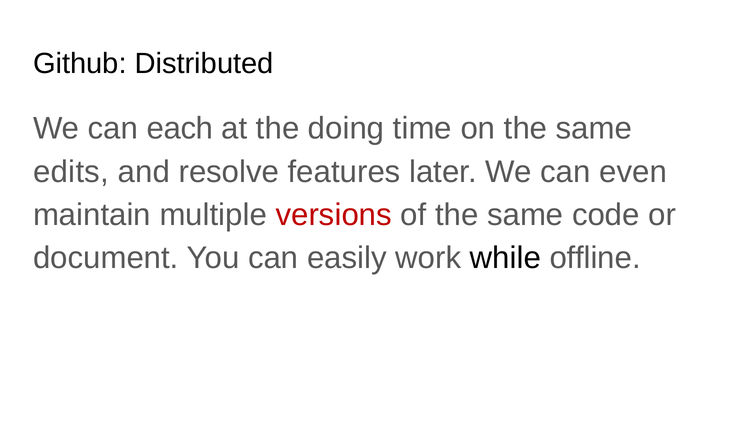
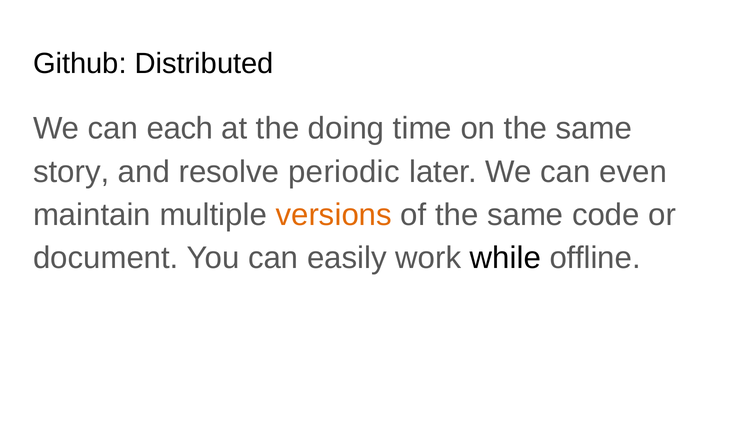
edits: edits -> story (71, 171)
features: features -> periodic (344, 171)
versions colour: red -> orange (334, 214)
